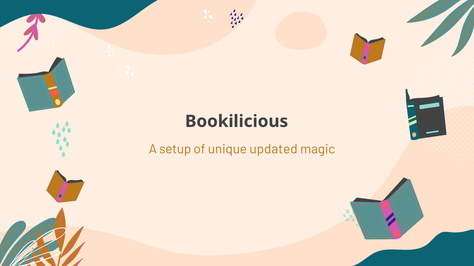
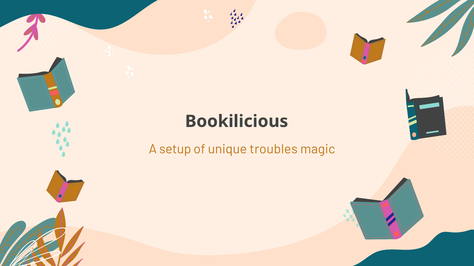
updated: updated -> troubles (274, 149)
